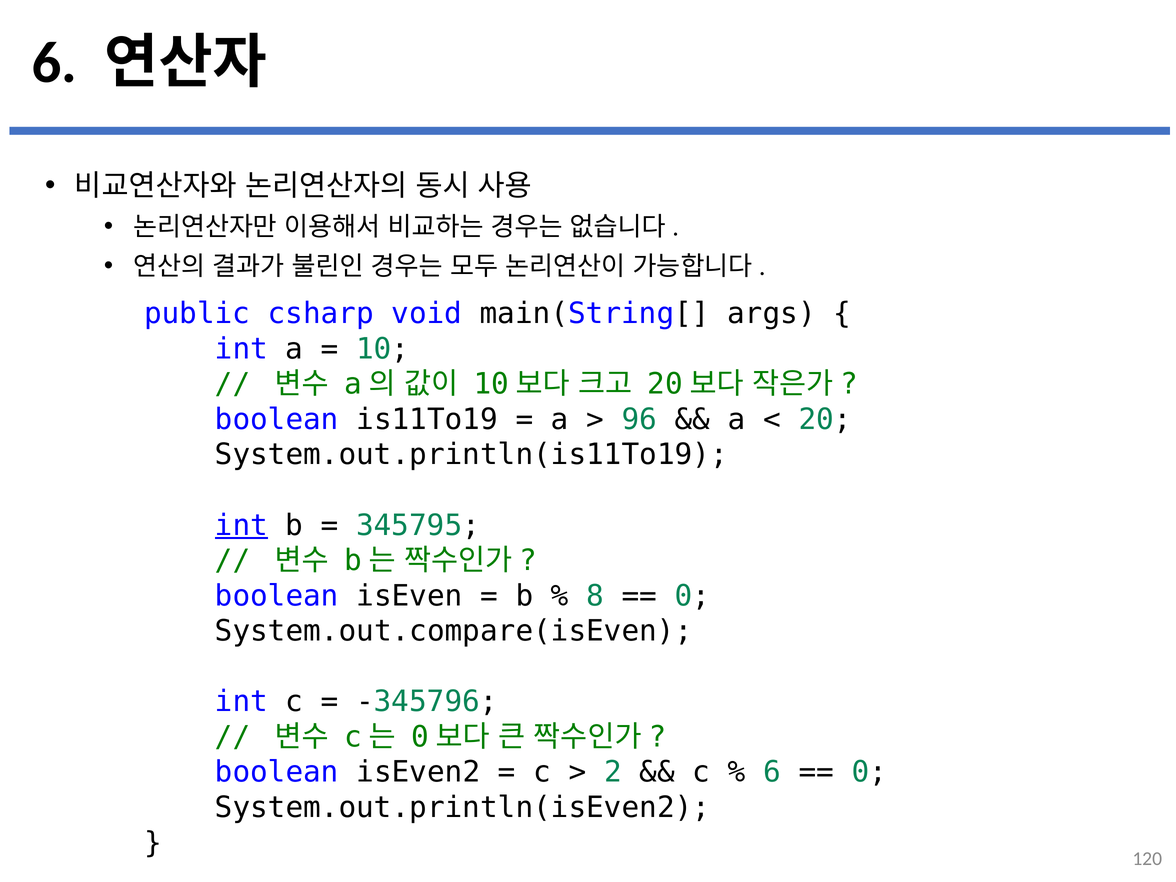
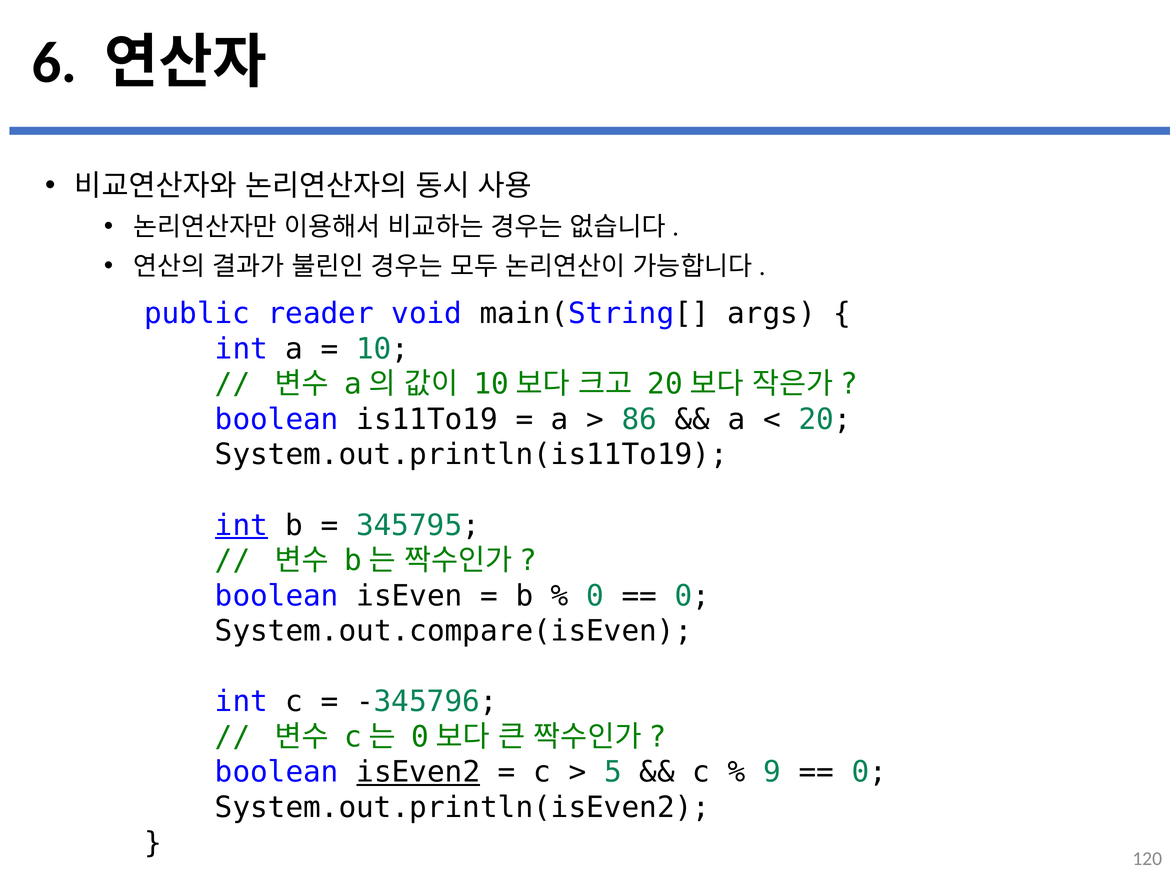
csharp: csharp -> reader (321, 314)
96: 96 -> 86 (639, 419)
8: 8 -> 0 (595, 596)
isEven2 underline: none -> present (418, 772)
2: 2 -> 5 (613, 772)
6: 6 -> 9 (772, 772)
